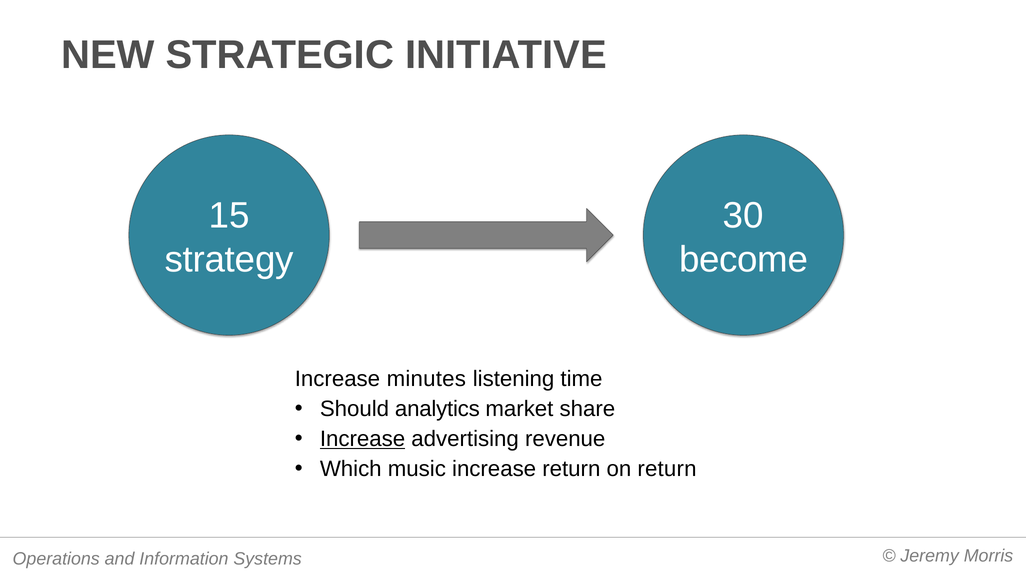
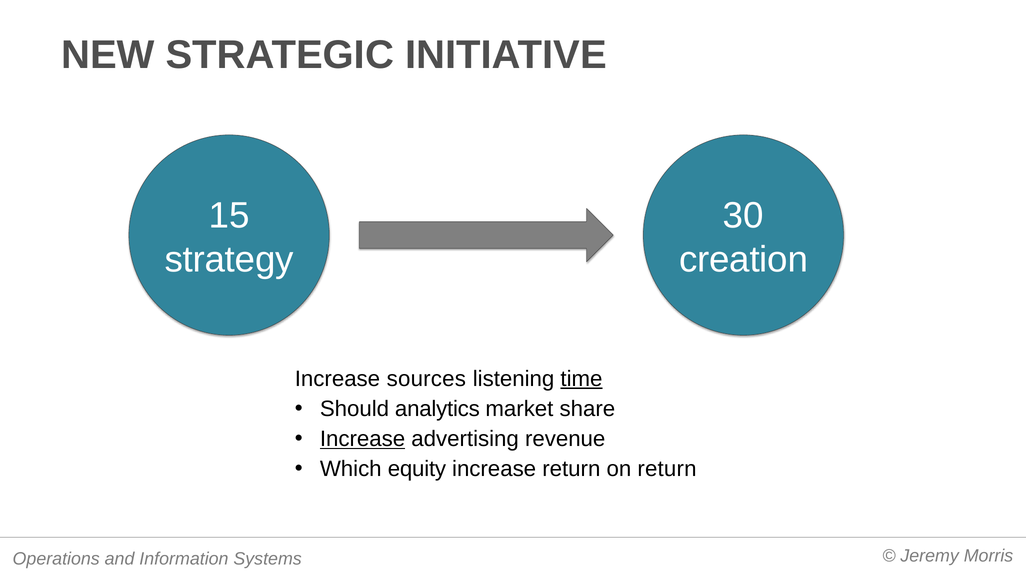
become: become -> creation (744, 260)
minutes: minutes -> sources (426, 379)
time underline: none -> present (581, 379)
music: music -> equity (417, 469)
